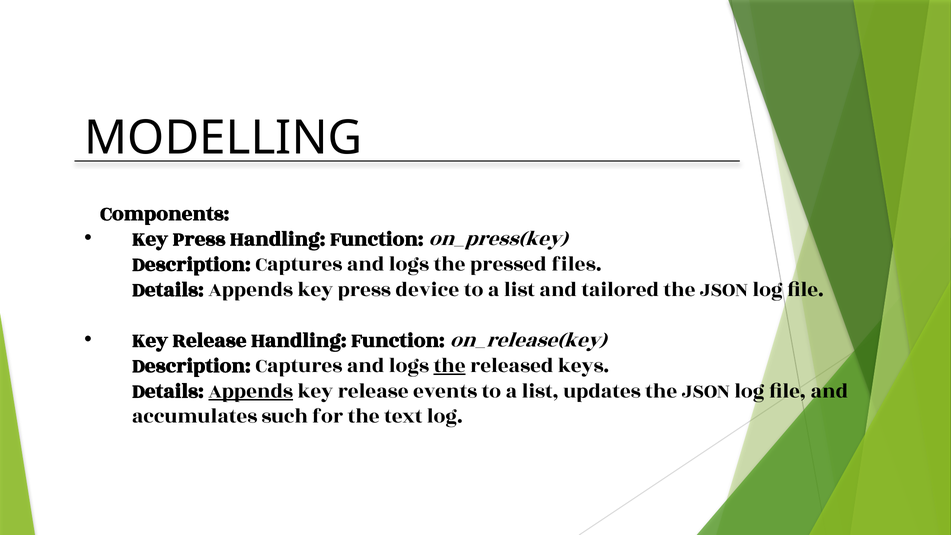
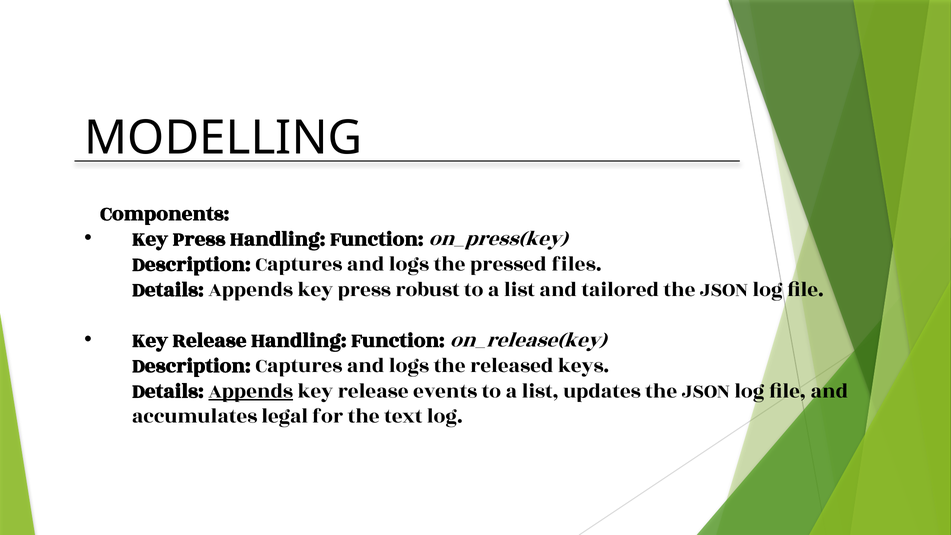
device: device -> robust (428, 289)
the underline: present -> none (450, 365)
such: such -> legal (285, 416)
